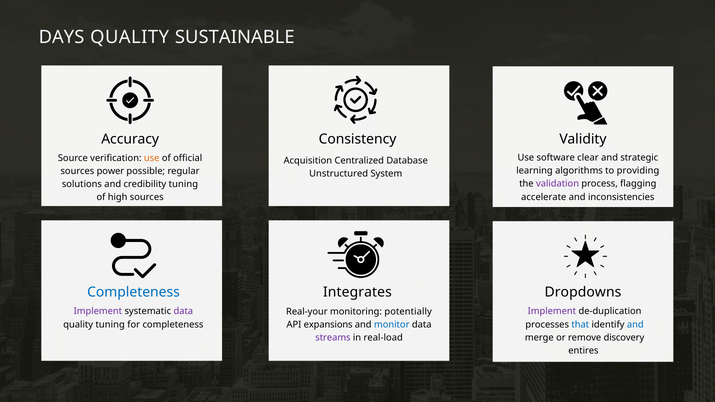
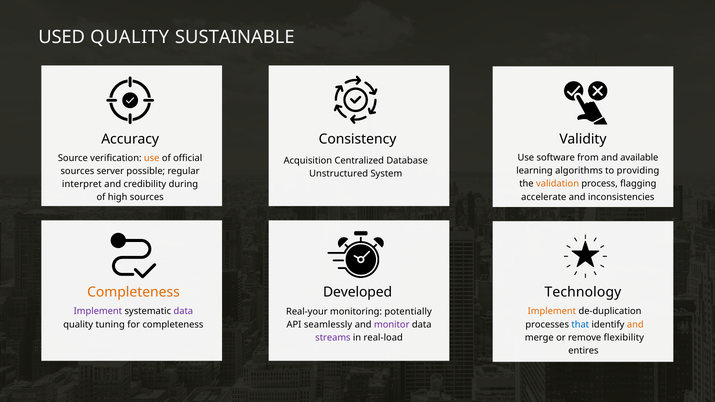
DAYS: DAYS -> USED (62, 37)
clear: clear -> from (588, 158)
strategic: strategic -> available (639, 158)
power: power -> server (110, 171)
validation colour: purple -> orange (558, 184)
solutions: solutions -> interpret (82, 184)
credibility tuning: tuning -> during (183, 184)
Completeness colour: blue -> orange (133, 292)
Integrates: Integrates -> Developed (358, 292)
Dropdowns: Dropdowns -> Technology (583, 292)
Implement colour: purple -> orange (552, 312)
and colour: blue -> orange (635, 325)
expansions: expansions -> seamlessly (328, 325)
monitor colour: blue -> purple (392, 325)
discovery: discovery -> flexibility (624, 338)
